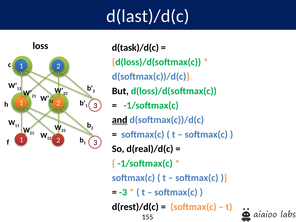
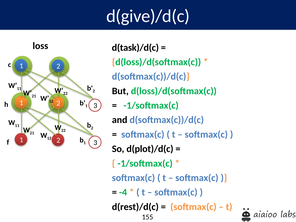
d(last)/d(c: d(last)/d(c -> d(give)/d(c (148, 16)
and underline: present -> none (120, 120)
d(real)/d(c: d(real)/d(c -> d(plot)/d(c (150, 149)
-3: -3 -> -4 (123, 192)
